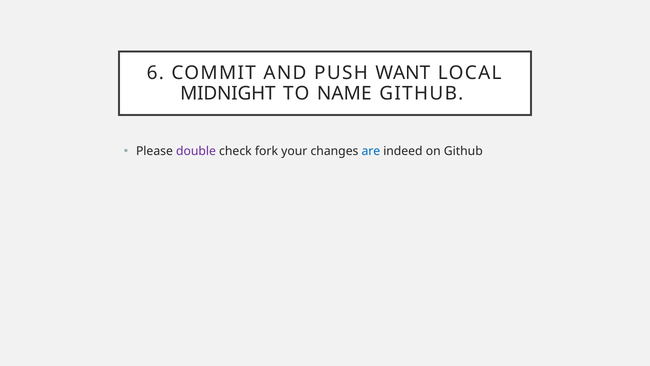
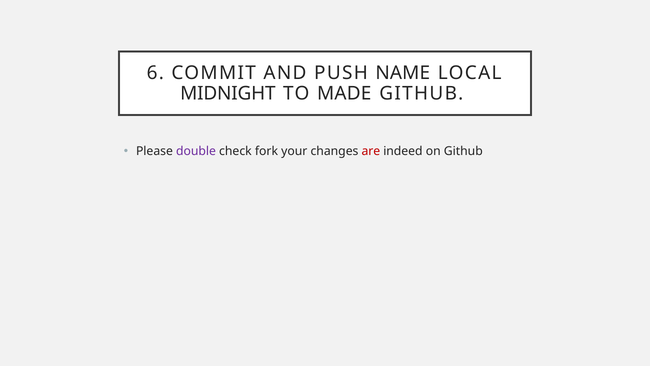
WANT: WANT -> NAME (403, 73)
NAME: NAME -> MADE (344, 93)
are colour: blue -> red (371, 151)
